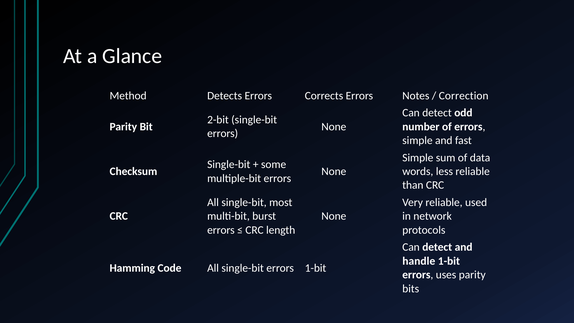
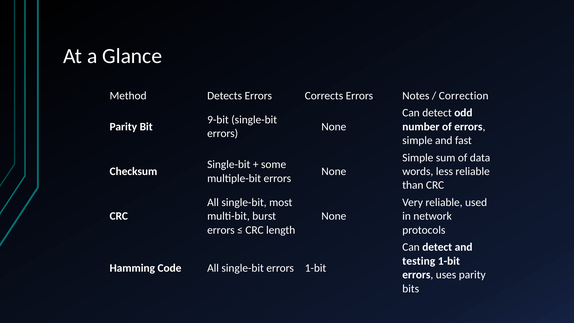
2-bit: 2-bit -> 9-bit (218, 120)
handle: handle -> testing (419, 261)
